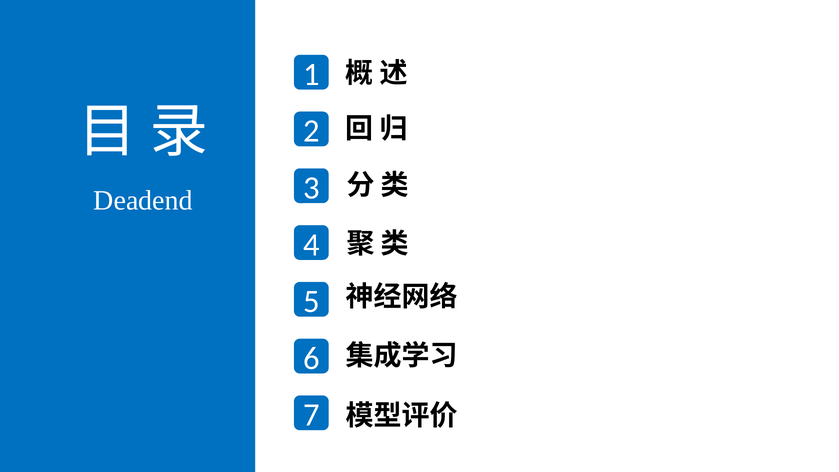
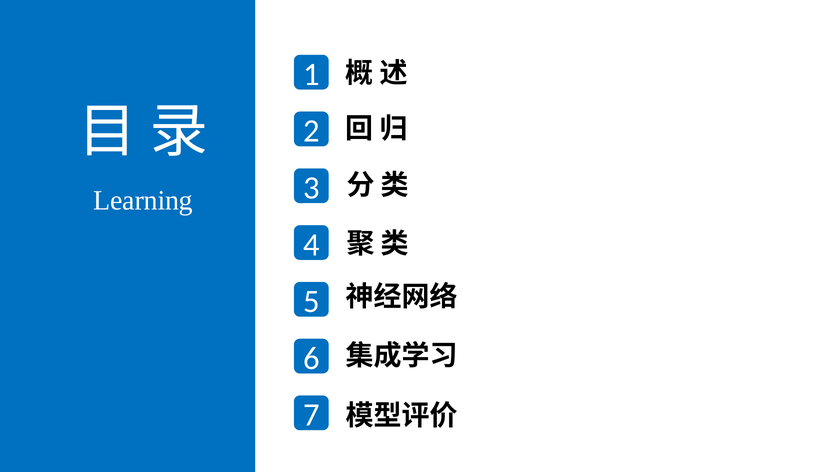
Deadend: Deadend -> Learning (143, 200)
